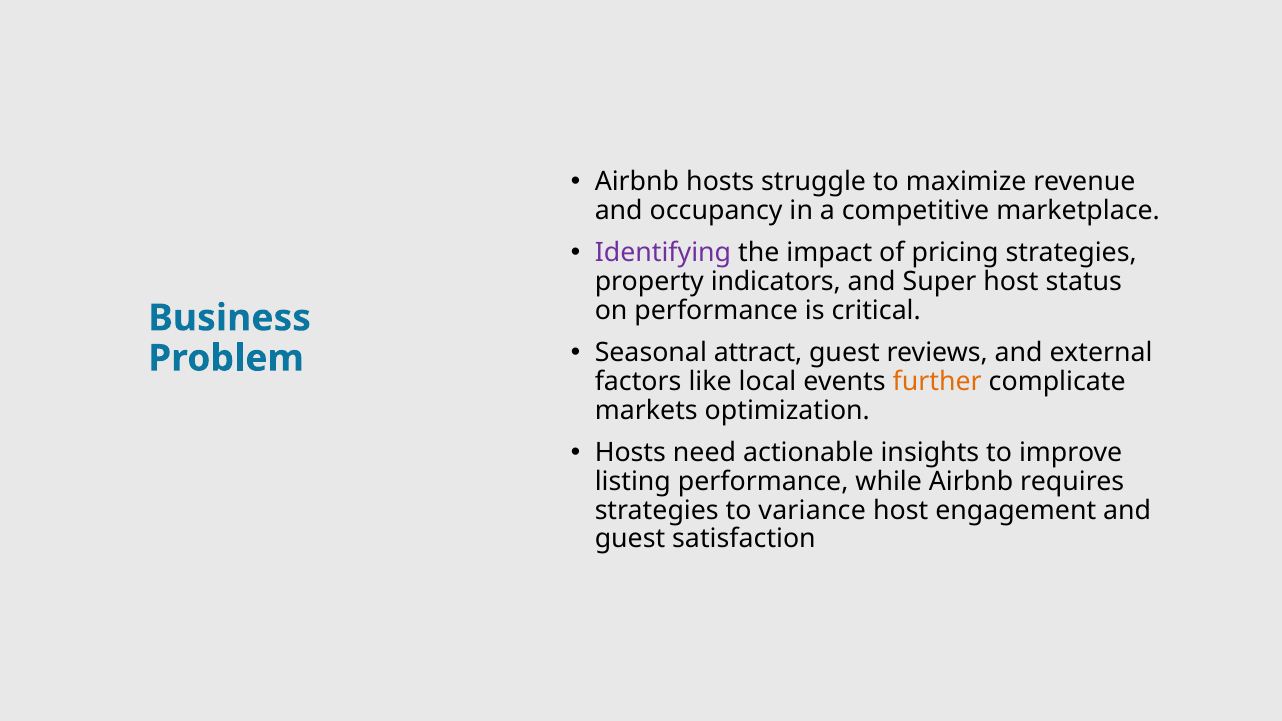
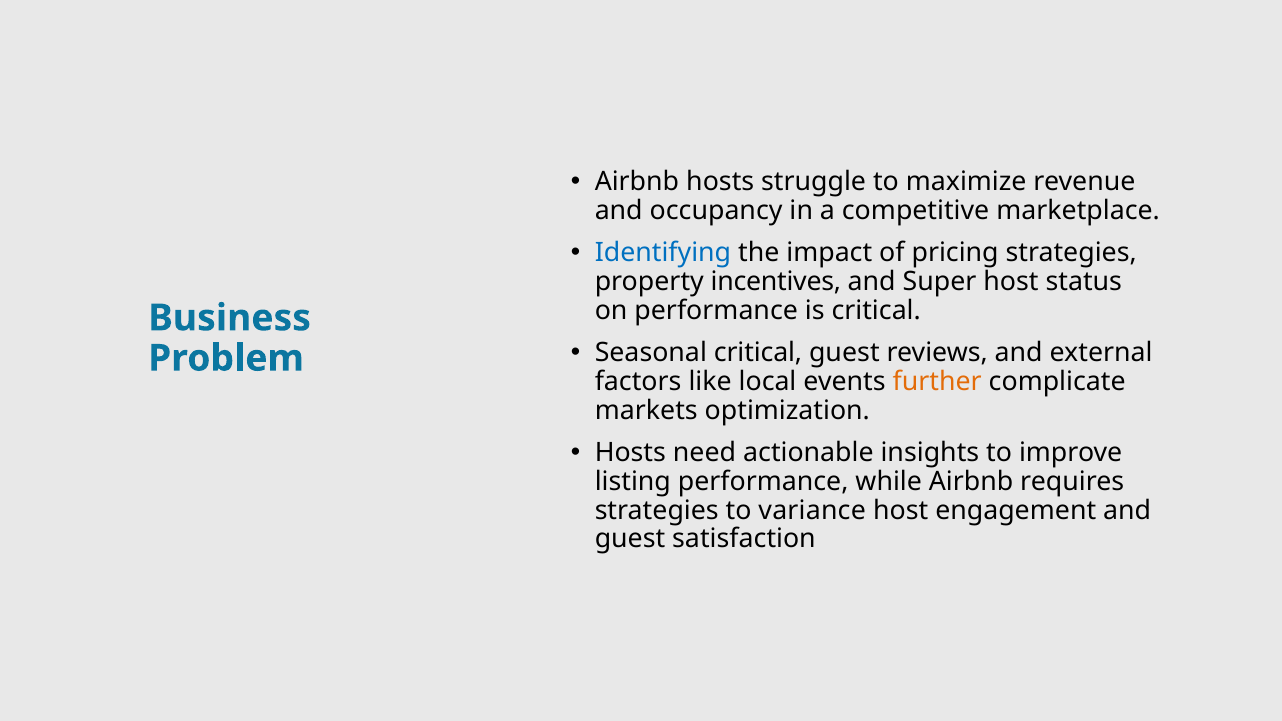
Identifying colour: purple -> blue (663, 253)
indicators: indicators -> incentives (776, 281)
Seasonal attract: attract -> critical (758, 353)
